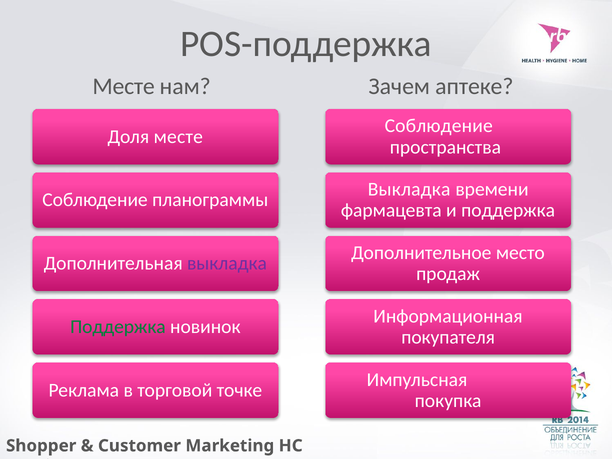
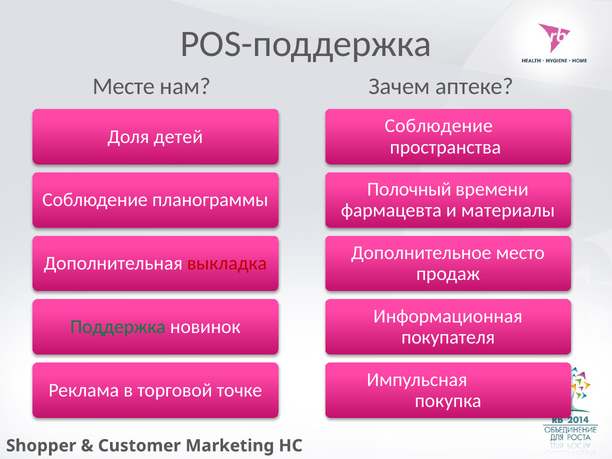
Доля месте: месте -> детей (178, 137)
Выкладка: Выкладка -> Полочный (409, 189)
и поддержка: поддержка -> материалы (508, 211)
выкладка colour: purple -> red (227, 263)
